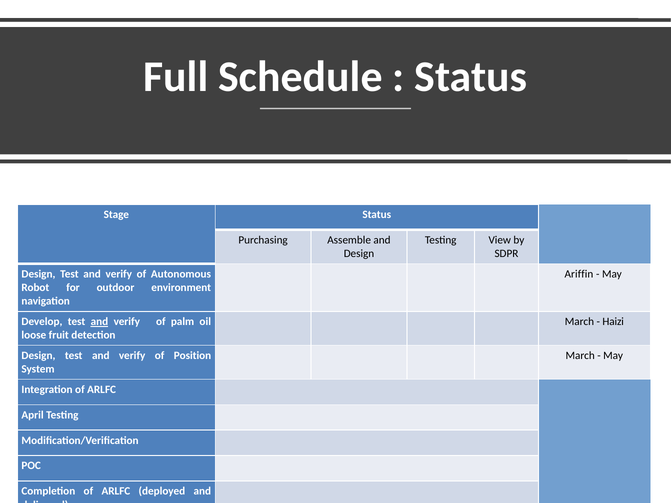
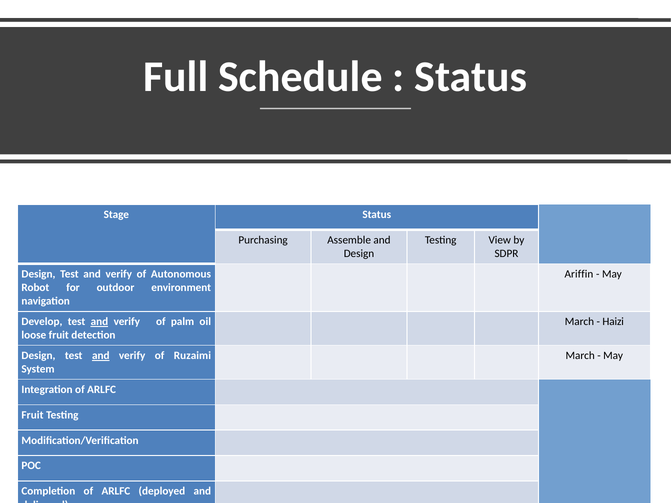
and underline: none -> present (101, 356)
Position: Position -> Ruzaimi (192, 356)
April: April -> Fruit (33, 415)
